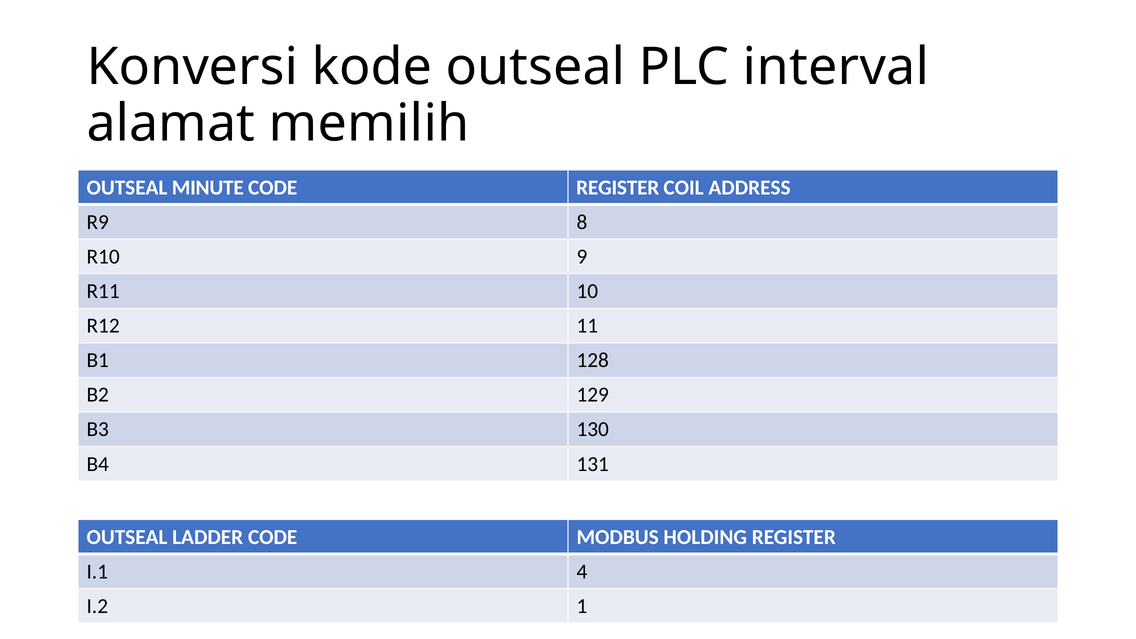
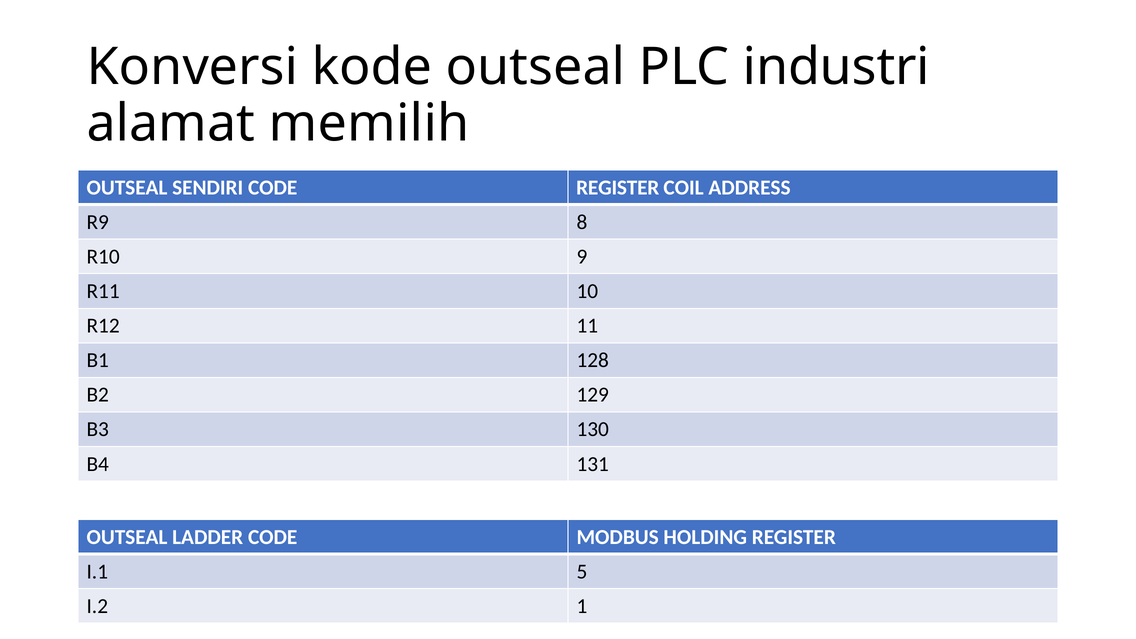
interval: interval -> industri (836, 67)
MINUTE: MINUTE -> SENDIRI (208, 188)
4: 4 -> 5 (582, 572)
